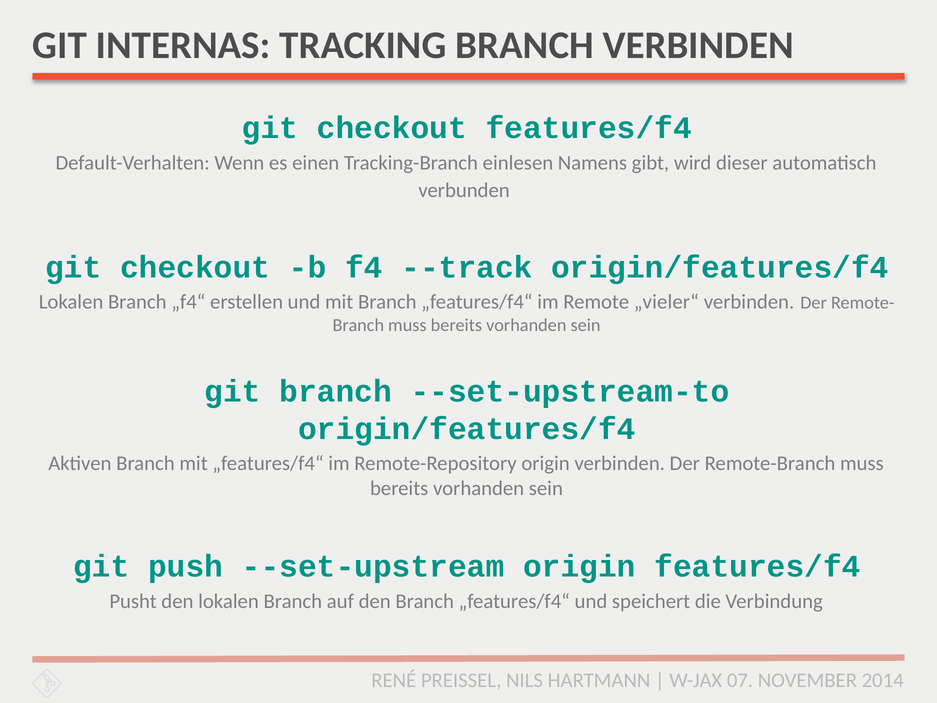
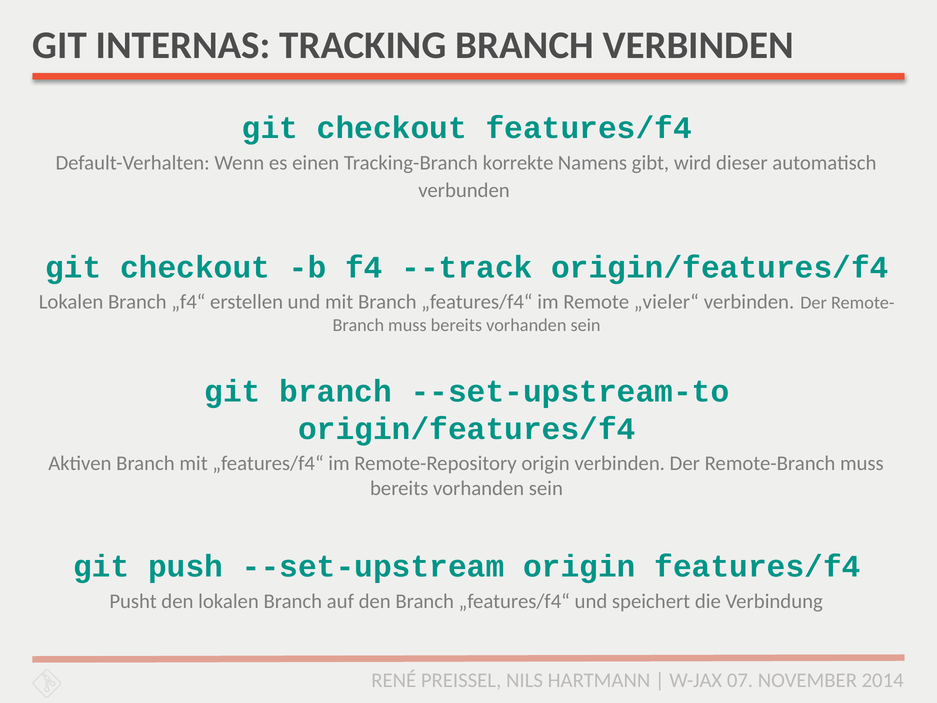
einlesen: einlesen -> korrekte (518, 163)
